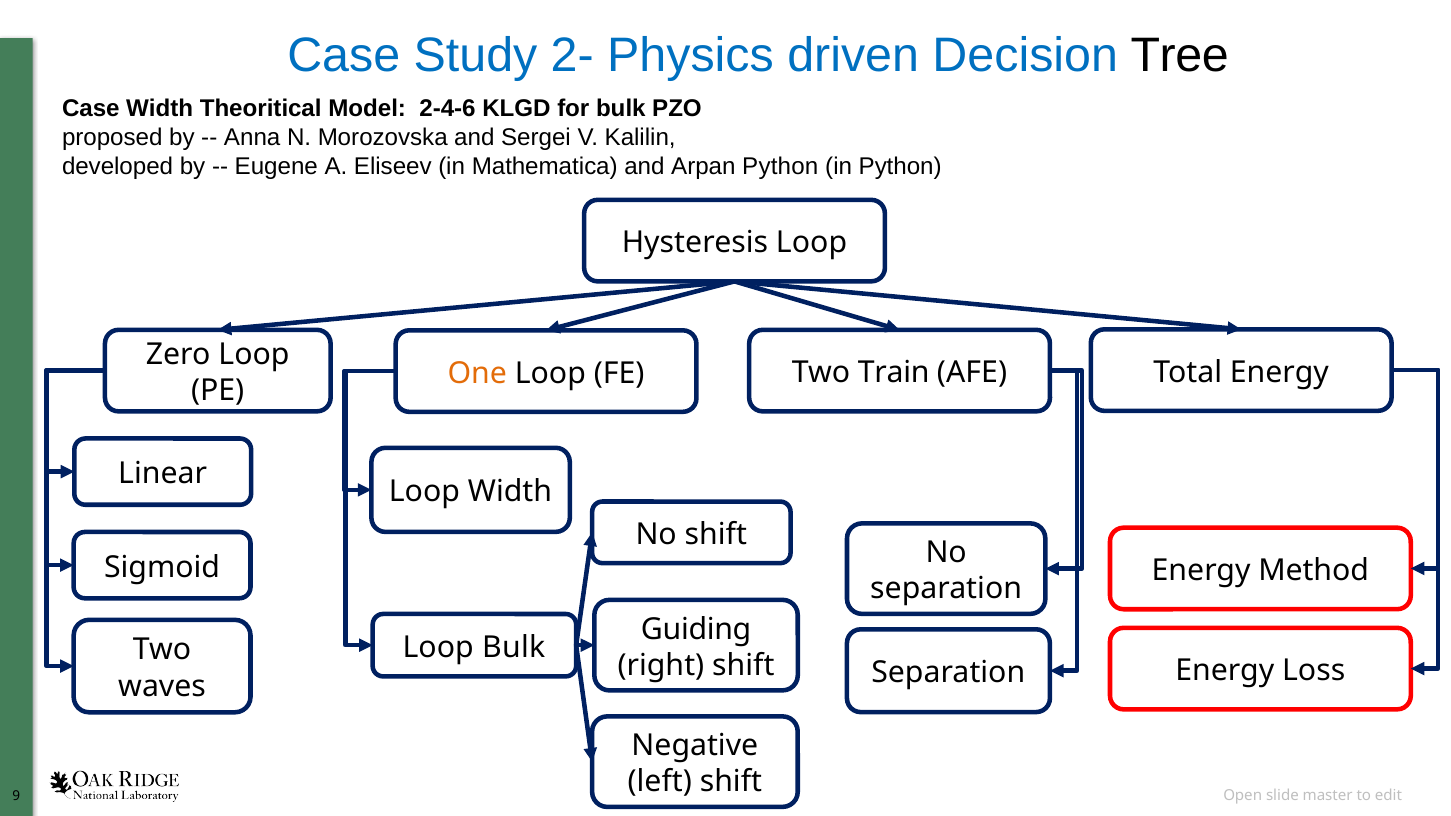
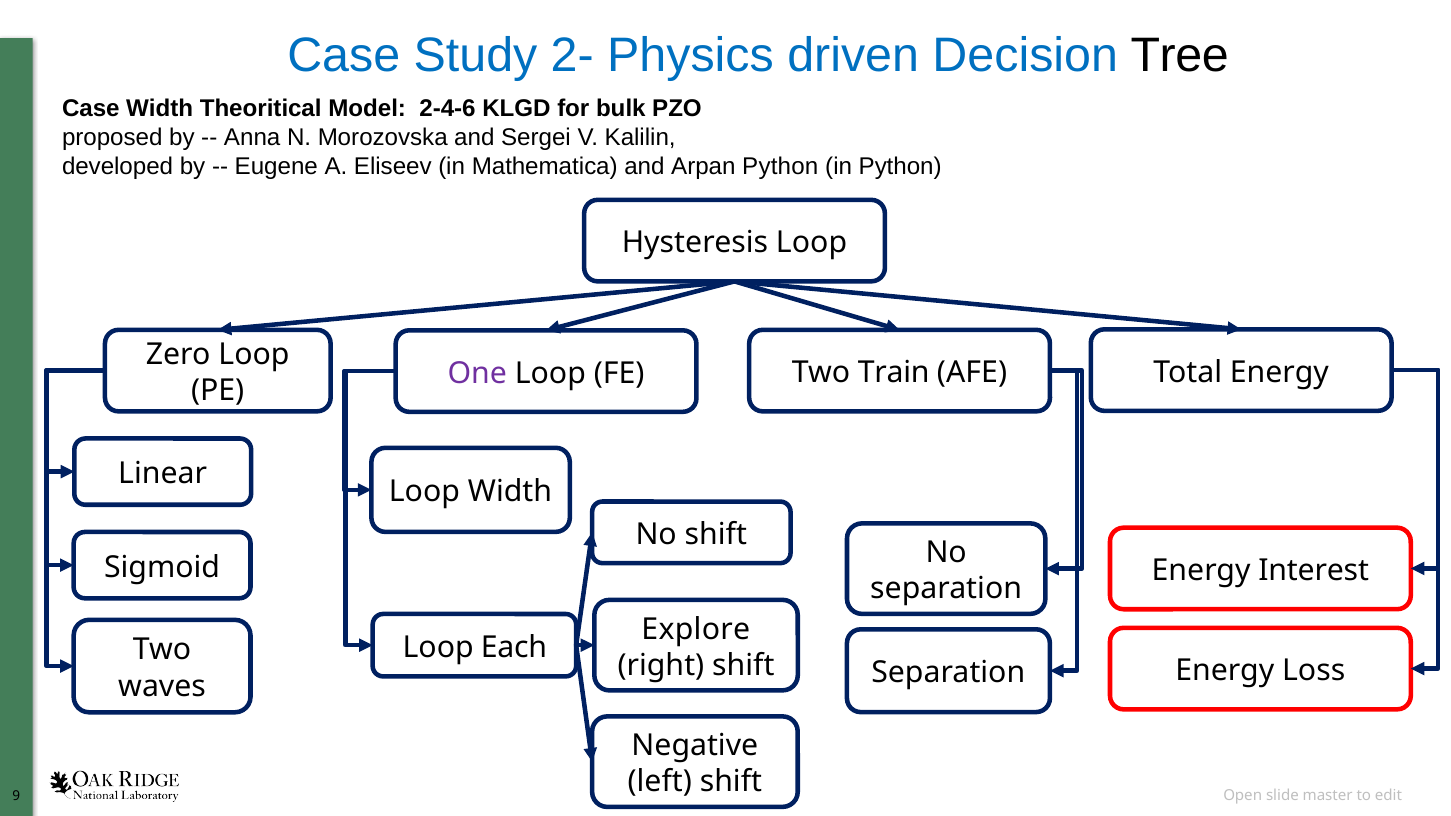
One colour: orange -> purple (477, 373)
Method: Method -> Interest (1314, 571)
Guiding: Guiding -> Explore (696, 629)
Loop Bulk: Bulk -> Each (514, 647)
